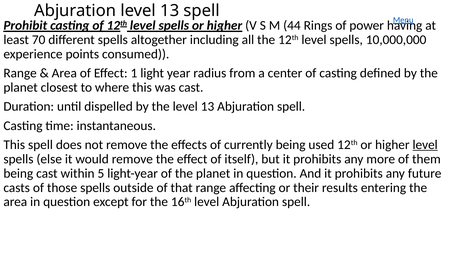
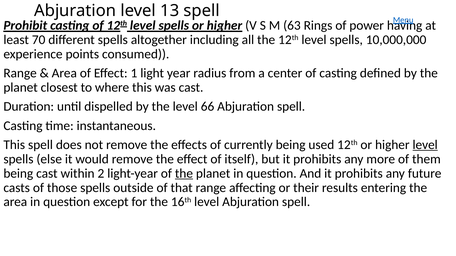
44: 44 -> 63 (292, 26)
the level 13: 13 -> 66 (208, 107)
5: 5 -> 2 (101, 174)
the underline: none -> present (184, 174)
